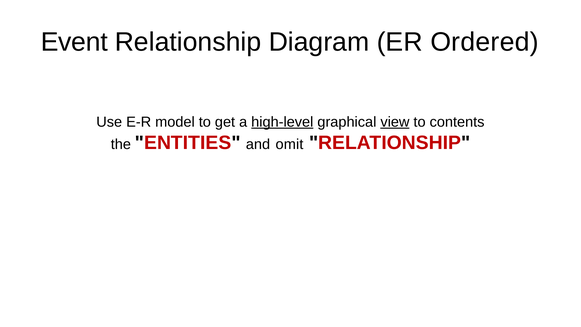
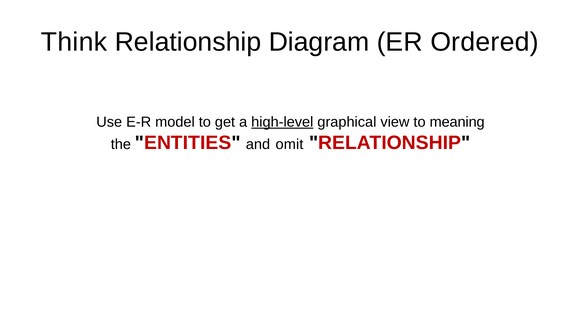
Event: Event -> Think (74, 42)
view underline: present -> none (395, 122)
contents: contents -> meaning (457, 122)
